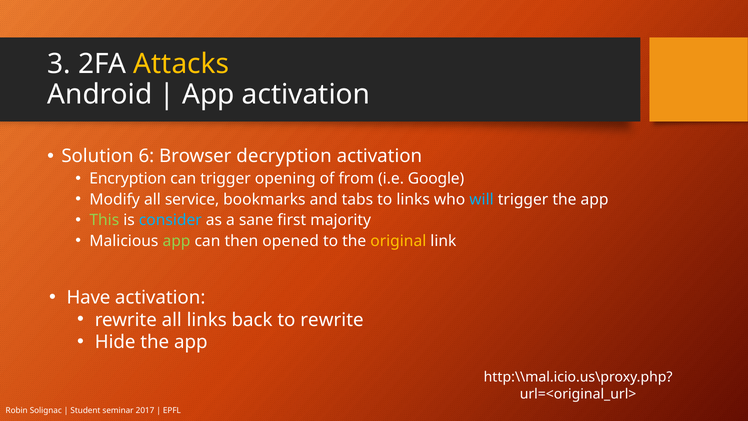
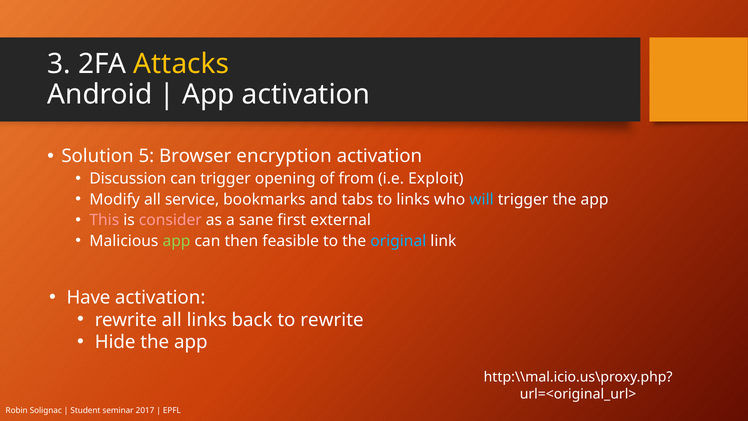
6: 6 -> 5 (146, 156)
decryption: decryption -> encryption (284, 156)
Encryption: Encryption -> Discussion (128, 179)
Google: Google -> Exploit (436, 179)
This colour: light green -> pink (104, 220)
consider colour: light blue -> pink (170, 220)
majority: majority -> external (341, 220)
opened: opened -> feasible (291, 241)
original colour: yellow -> light blue (398, 241)
